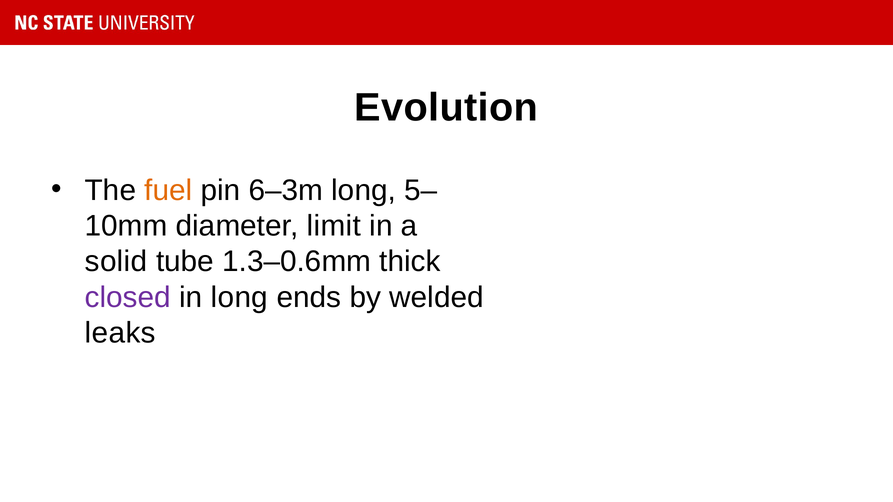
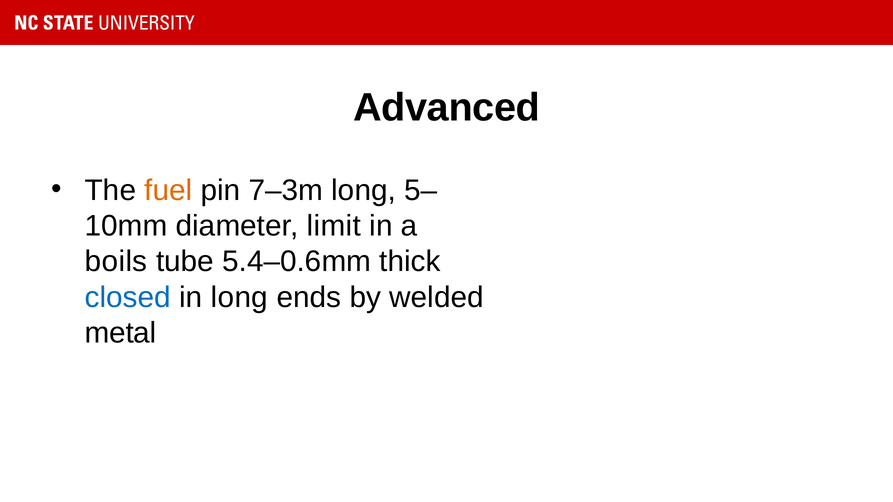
Evolution: Evolution -> Advanced (447, 108)
6–3m: 6–3m -> 7–3m (286, 190)
solid: solid -> boils (116, 262)
1.3–0.6mm: 1.3–0.6mm -> 5.4–0.6mm (297, 262)
closed colour: purple -> blue (128, 298)
leaks: leaks -> metal (121, 333)
